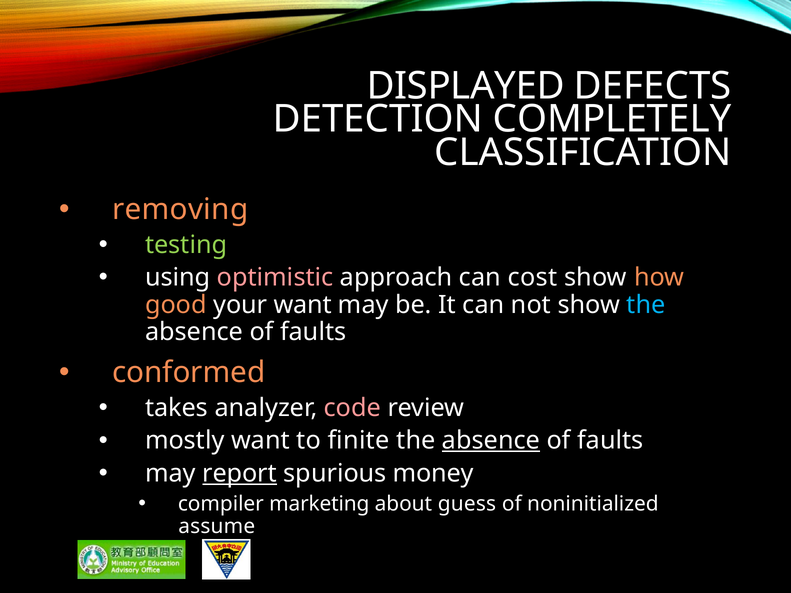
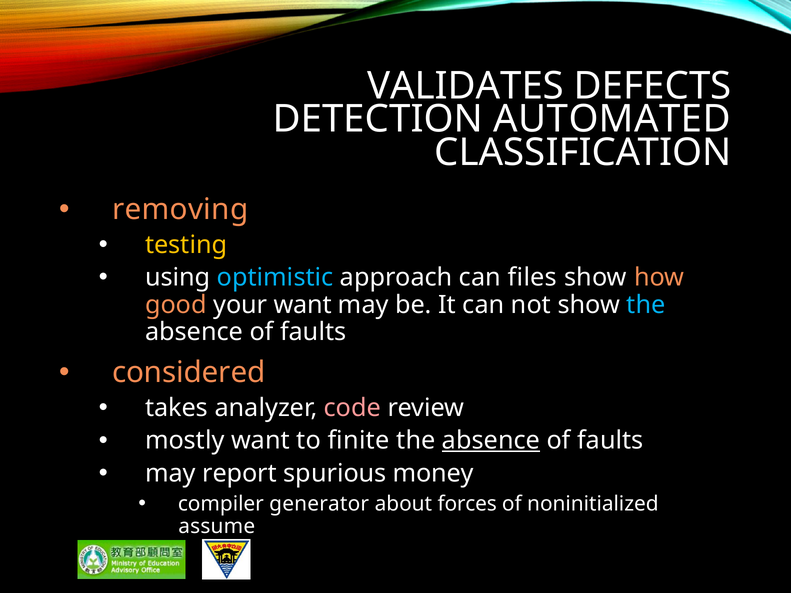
DISPLAYED: DISPLAYED -> VALIDATES (466, 86)
COMPLETELY: COMPLETELY -> AUTOMATED (612, 119)
testing colour: light green -> yellow (186, 245)
optimistic colour: pink -> light blue (275, 278)
cost: cost -> files (532, 278)
conformed: conformed -> considered (189, 373)
report underline: present -> none (240, 474)
marketing: marketing -> generator (319, 504)
guess: guess -> forces (467, 504)
